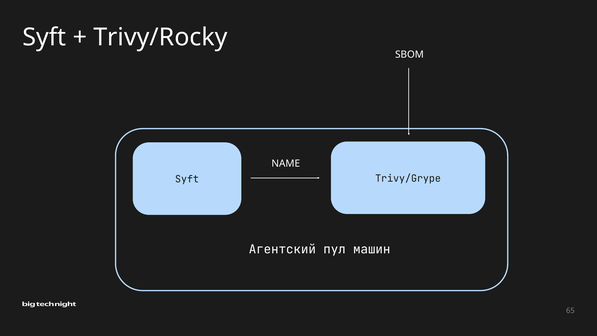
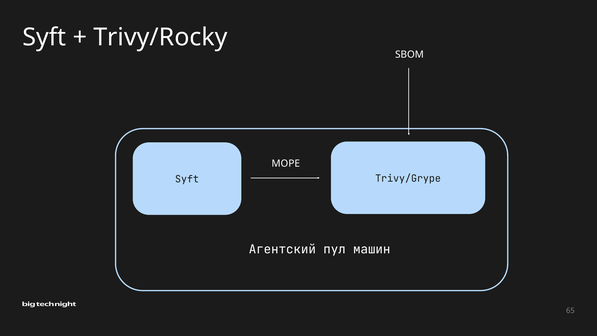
NAME: NAME -> МОРЕ (286, 163)
